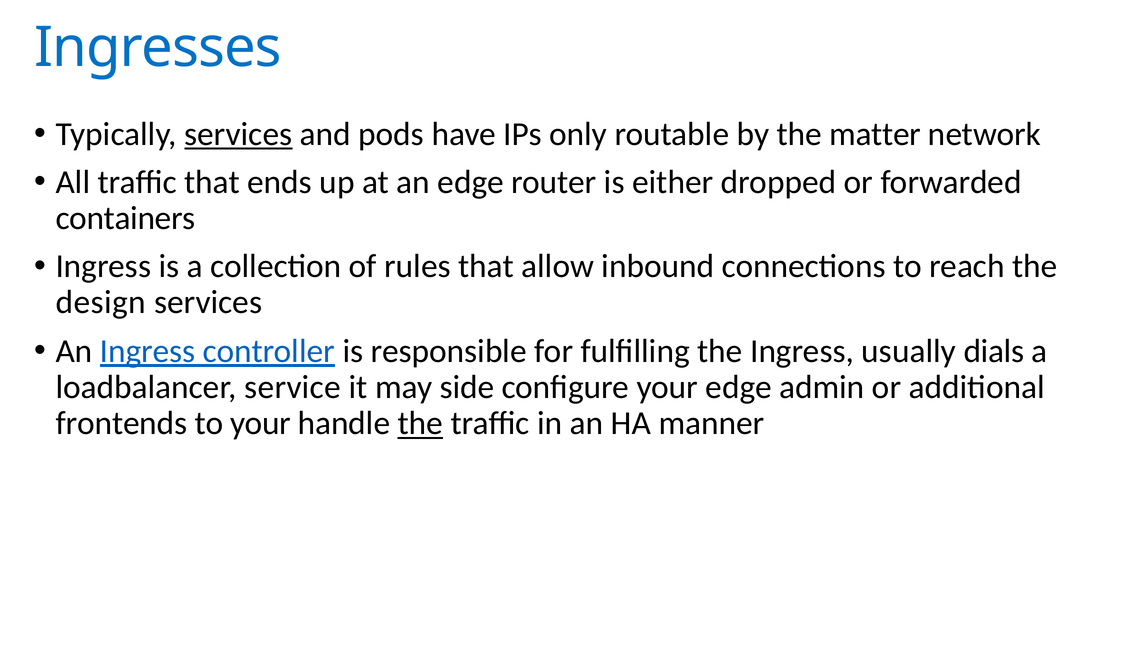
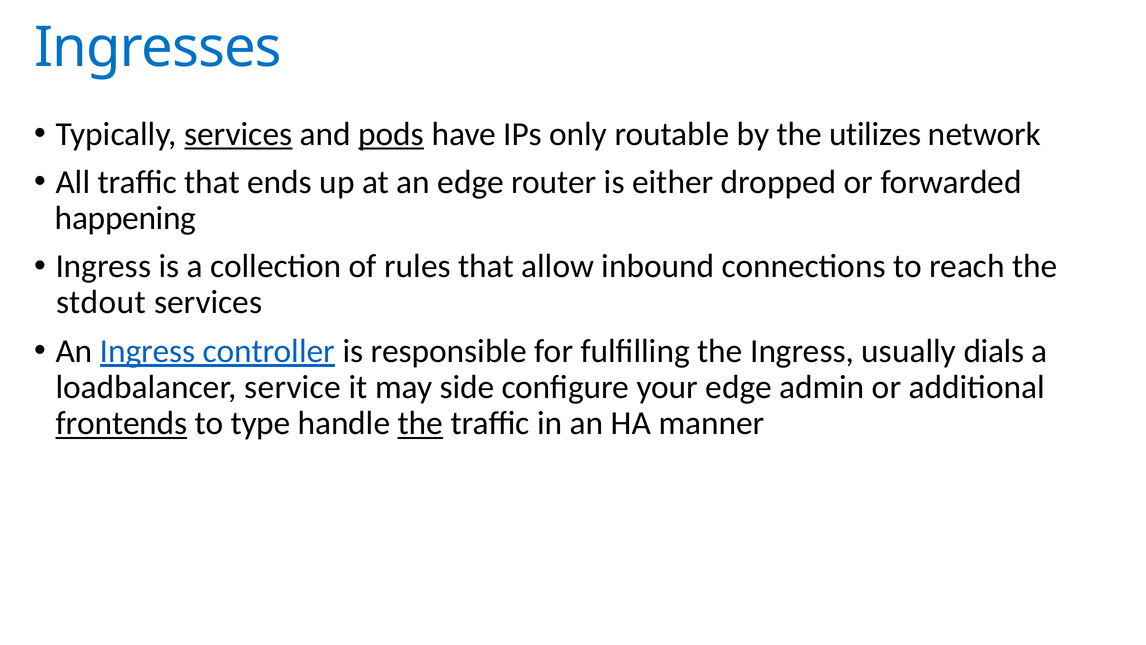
pods underline: none -> present (391, 134)
matter: matter -> utilizes (875, 134)
containers: containers -> happening (126, 218)
design: design -> stdout (101, 302)
frontends underline: none -> present (121, 423)
to your: your -> type (260, 423)
